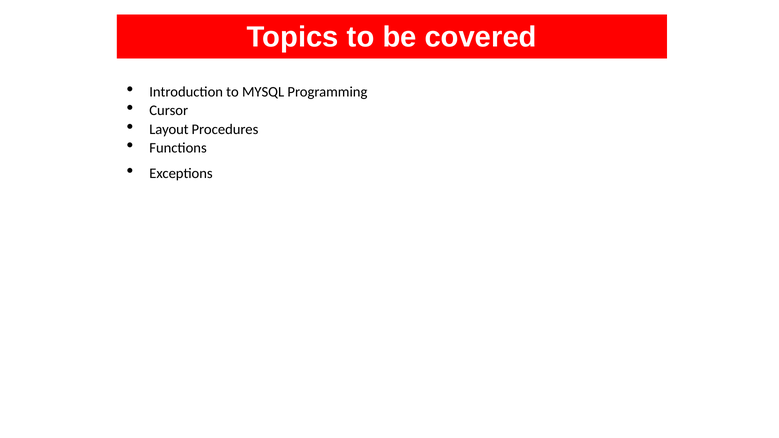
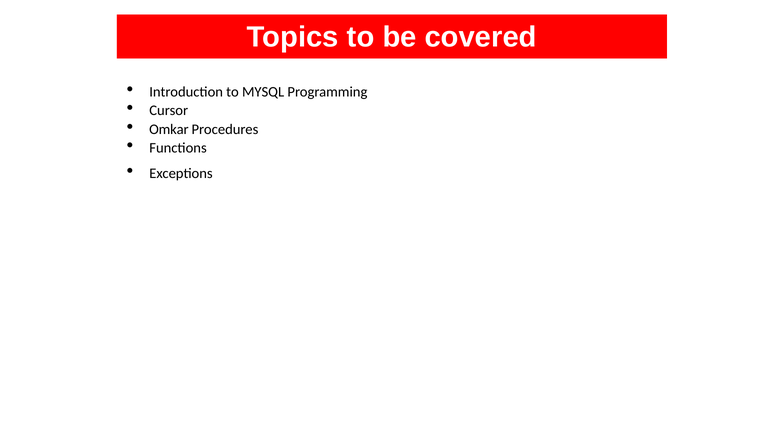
Layout: Layout -> Omkar (169, 129)
